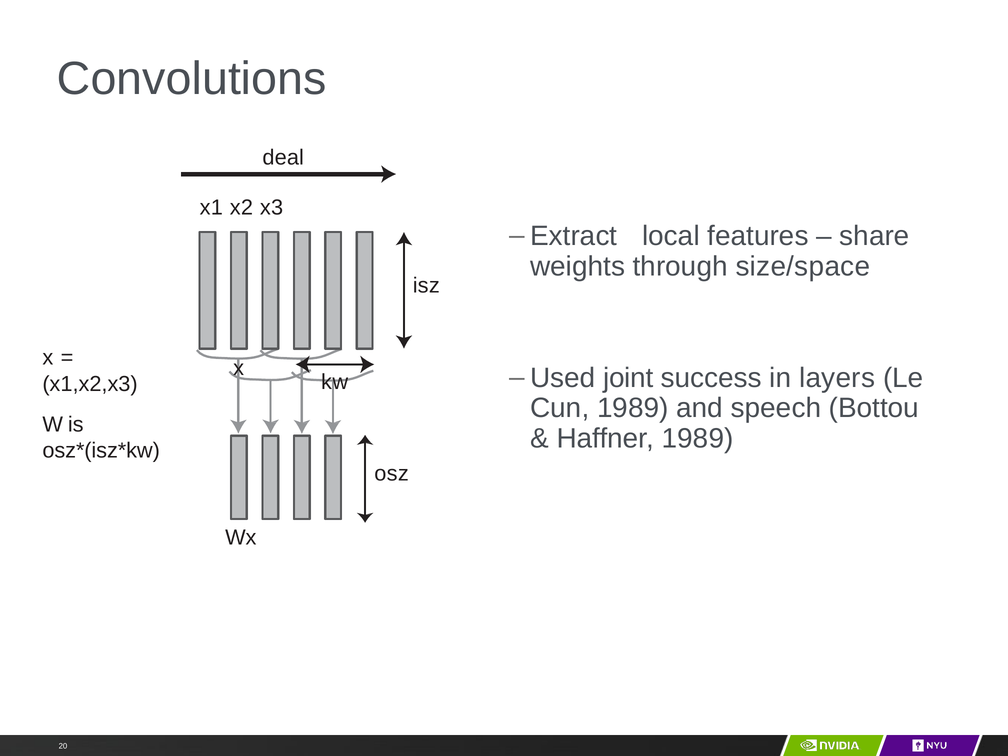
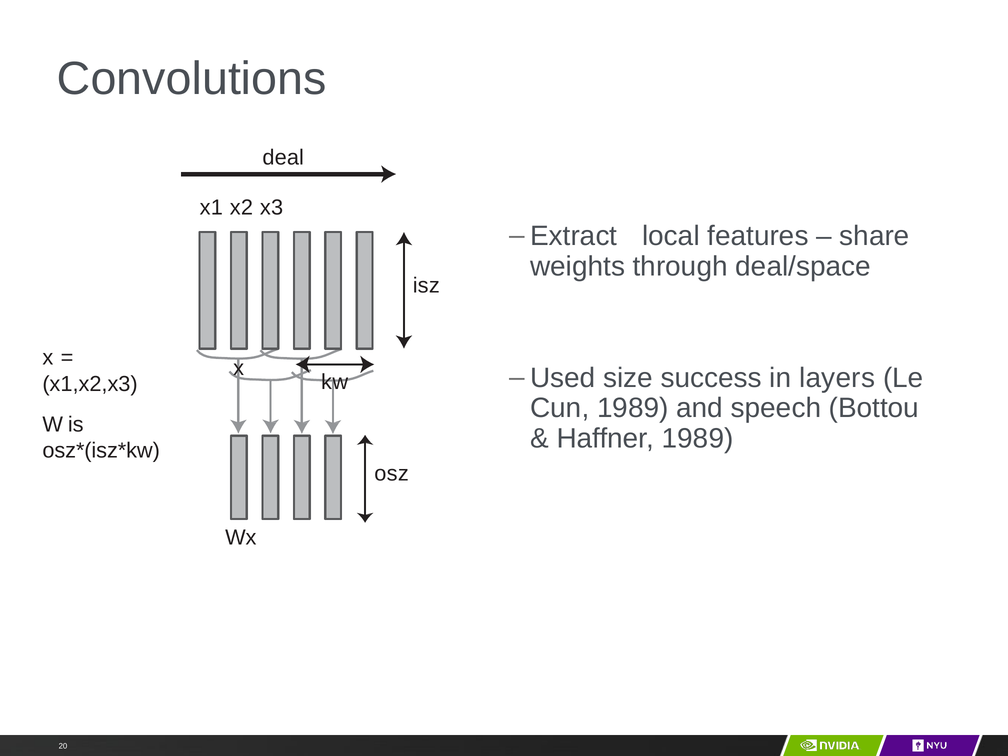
size/space: size/space -> deal/space (803, 266)
joint: joint -> size (628, 378)
